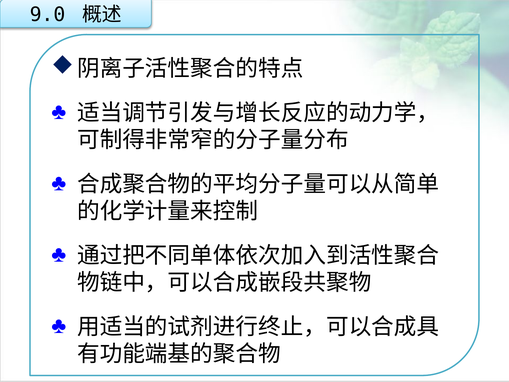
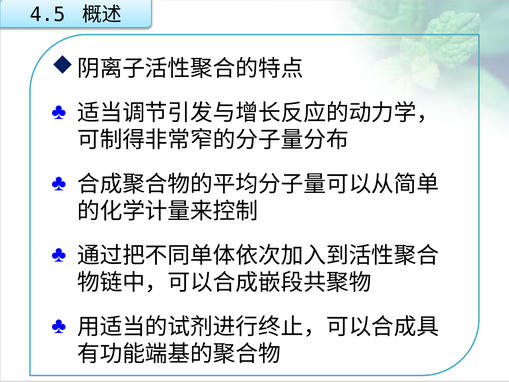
9.0: 9.0 -> 4.5 (48, 15)
